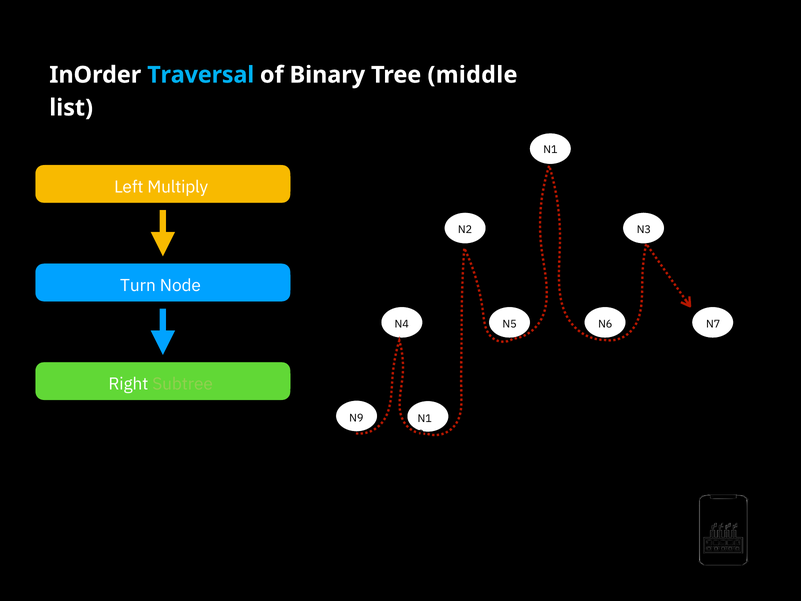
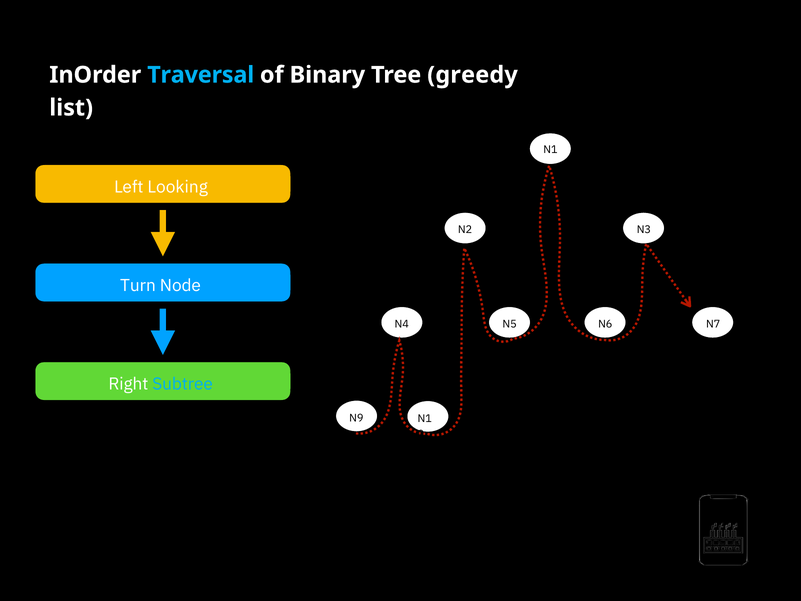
middle: middle -> greedy (472, 75)
Multiply: Multiply -> Looking (178, 187)
Subtree colour: light green -> light blue (183, 384)
